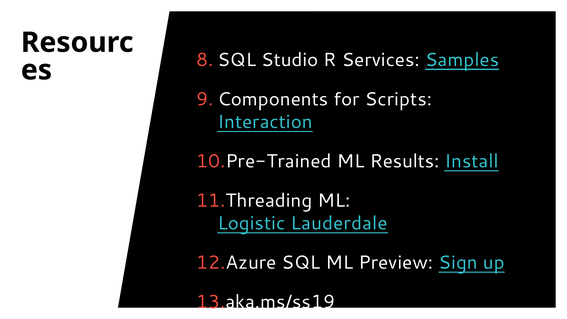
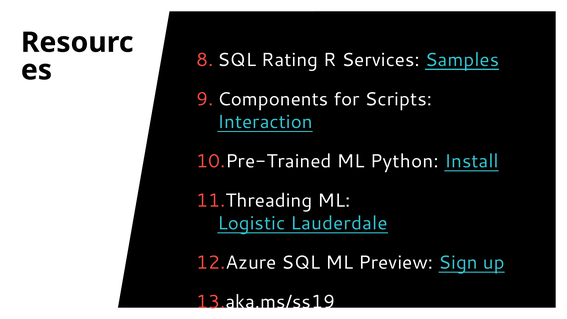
Studio: Studio -> Rating (290, 60)
Results: Results -> Python (404, 161)
